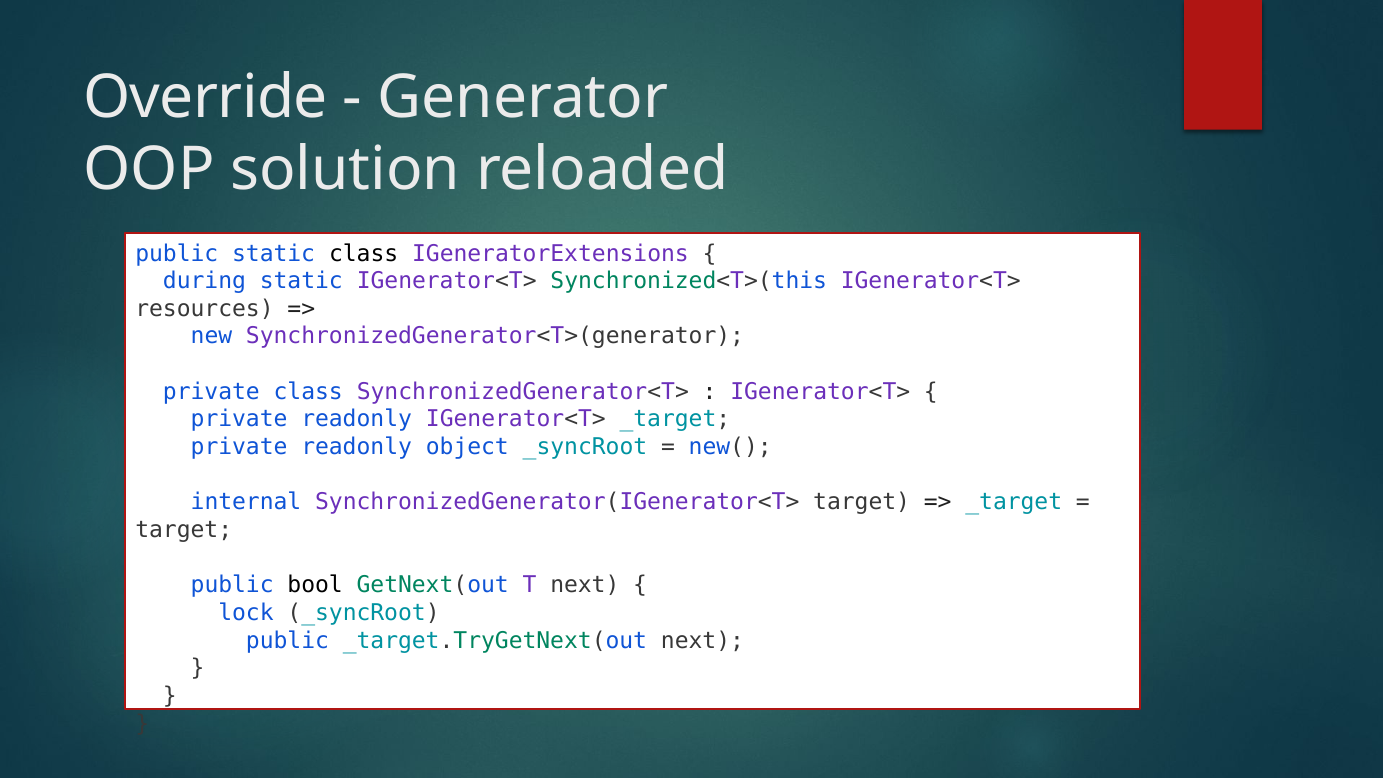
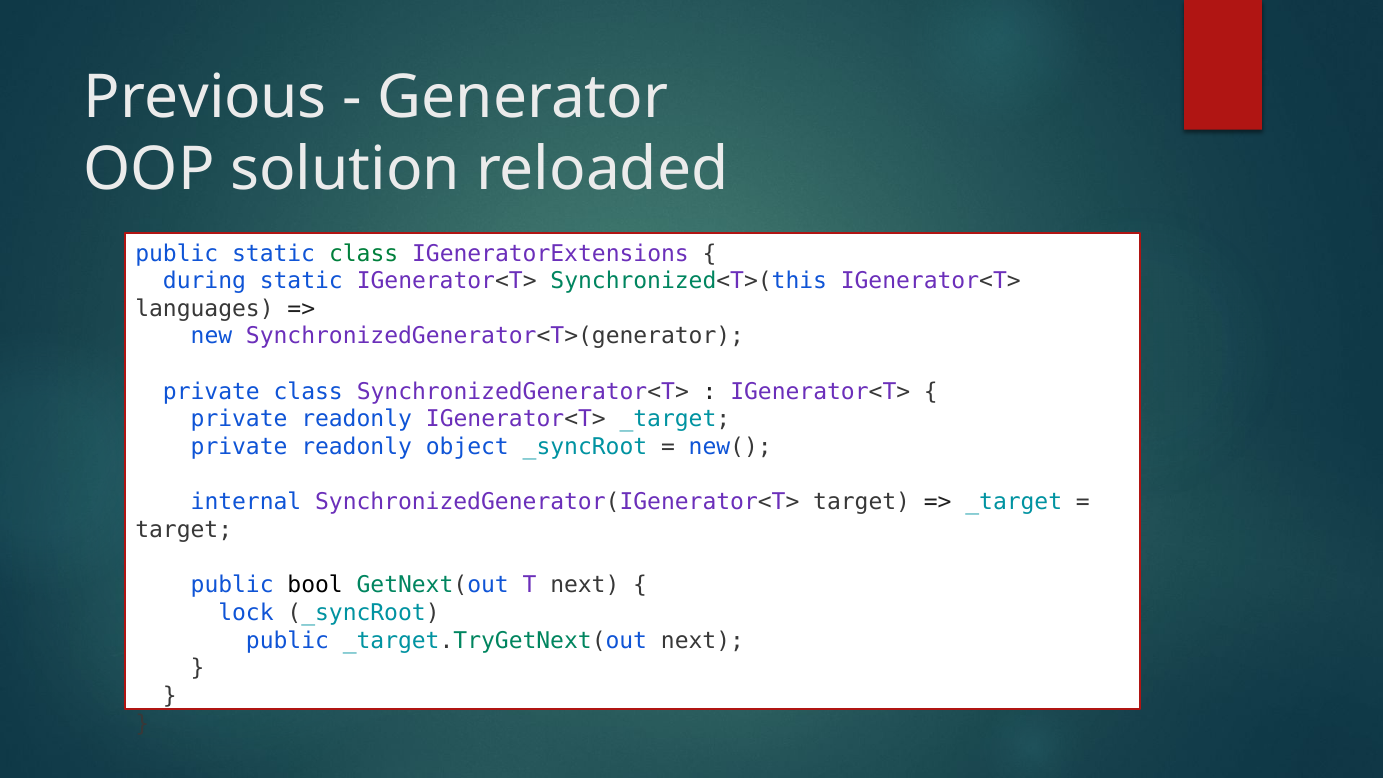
Override: Override -> Previous (205, 97)
class colour: black -> green (364, 253)
resources: resources -> languages (204, 309)
